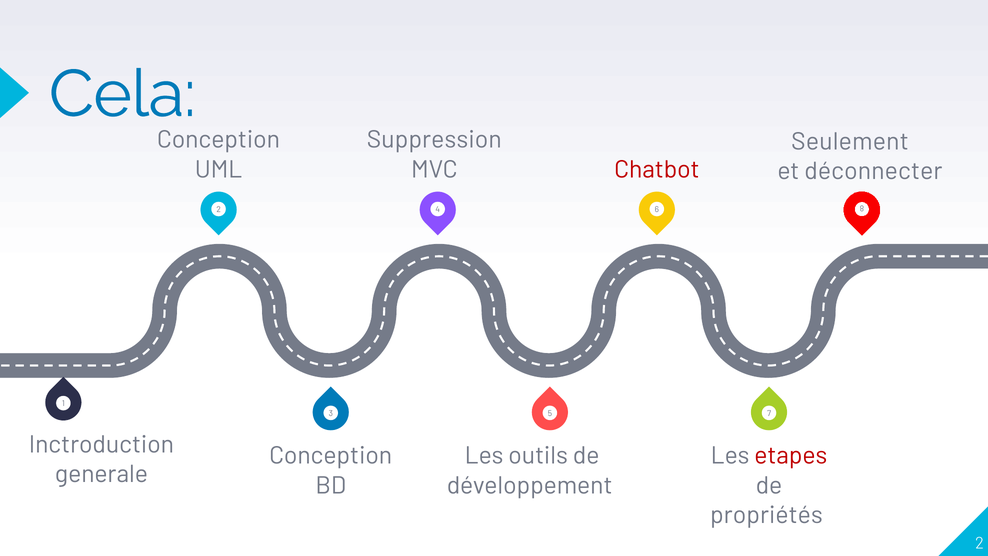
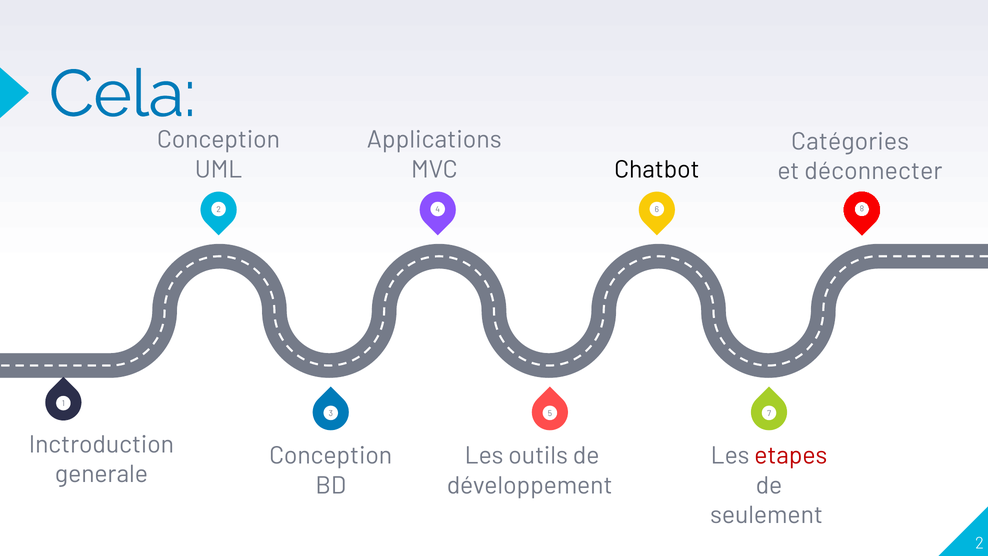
Suppression: Suppression -> Applications (434, 140)
Seulement: Seulement -> Catégories (850, 141)
Chatbot colour: red -> black (657, 169)
propriétés: propriétés -> seulement (766, 515)
